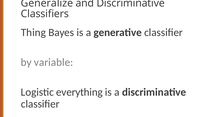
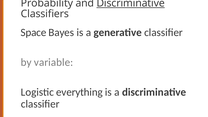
Generalize: Generalize -> Probability (47, 3)
Discriminative underline: none -> present (131, 3)
Thing: Thing -> Space (33, 32)
